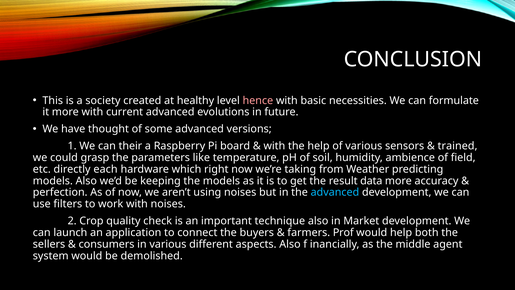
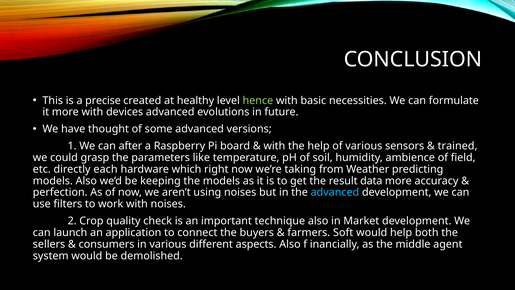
society: society -> precise (103, 100)
hence colour: pink -> light green (258, 100)
current: current -> devices (125, 112)
their: their -> after (130, 146)
Prof: Prof -> Soft (343, 232)
